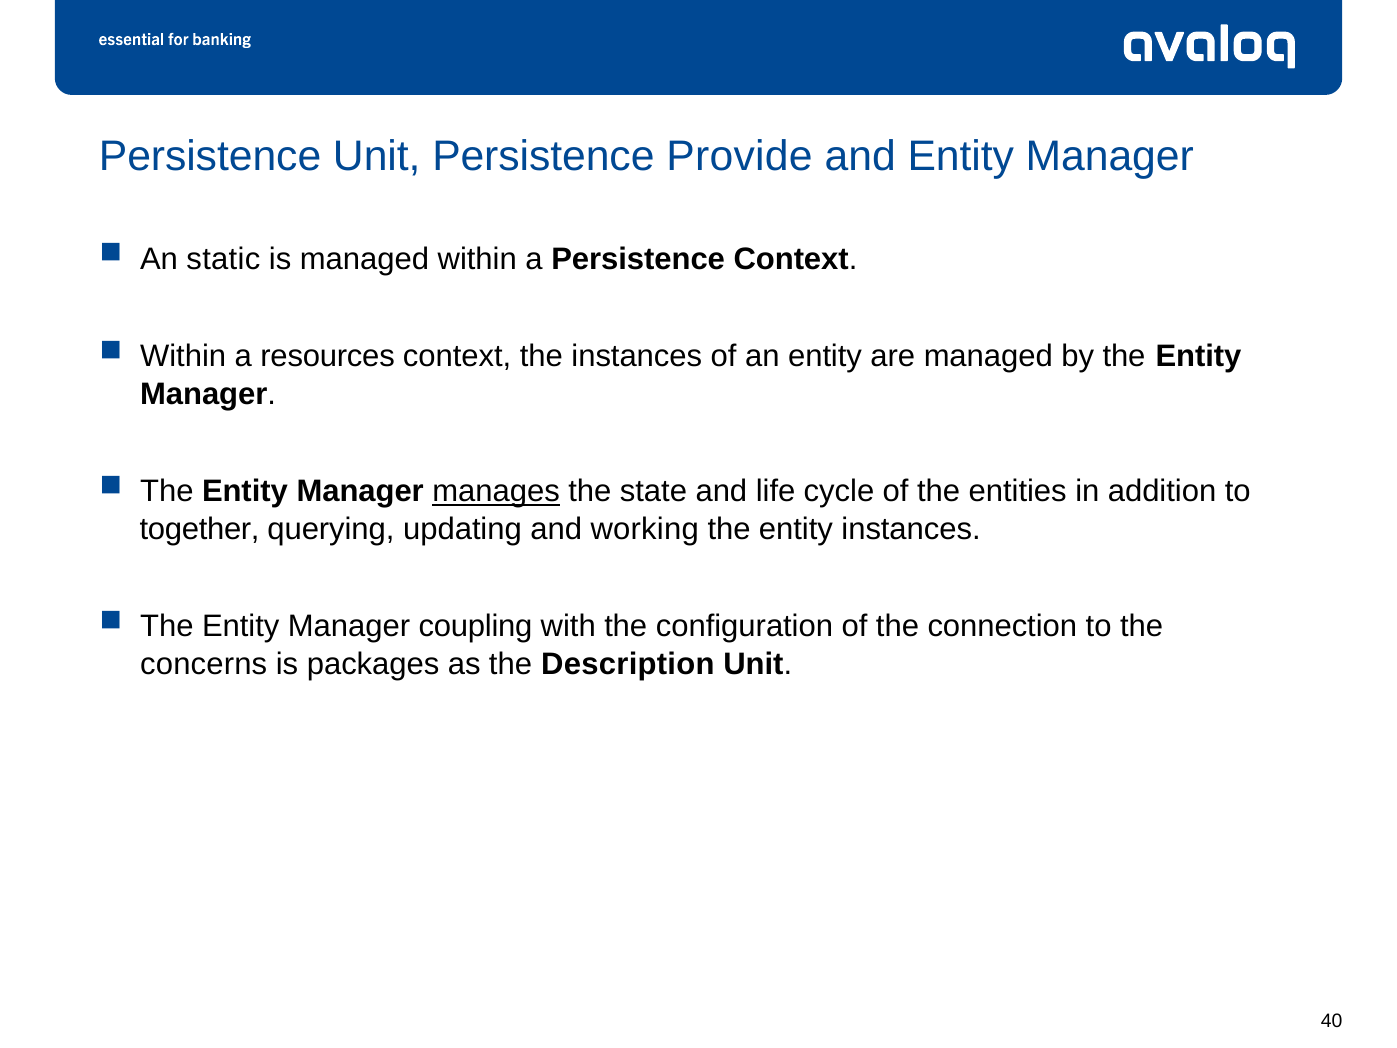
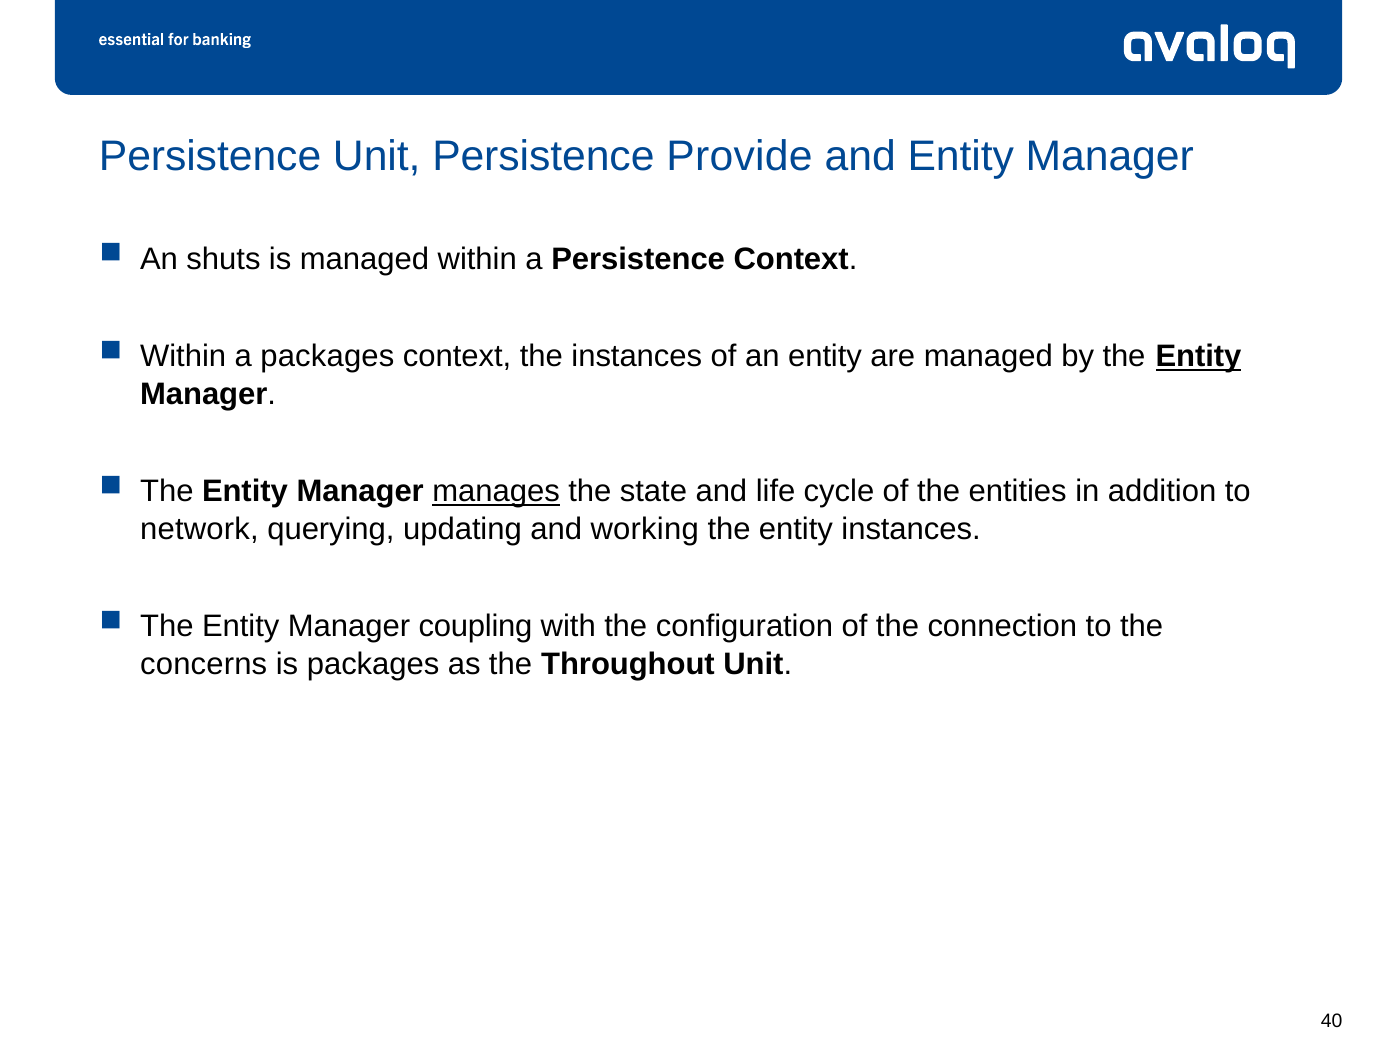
static: static -> shuts (224, 259)
a resources: resources -> packages (327, 357)
Entity underline: none -> present (1199, 357)
together: together -> network (199, 529)
Description: Description -> Throughout (628, 664)
